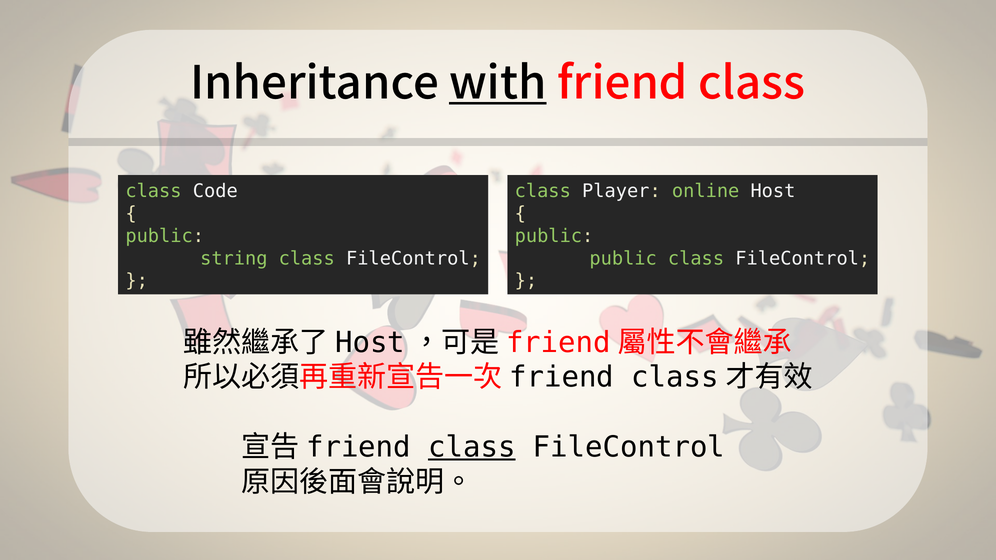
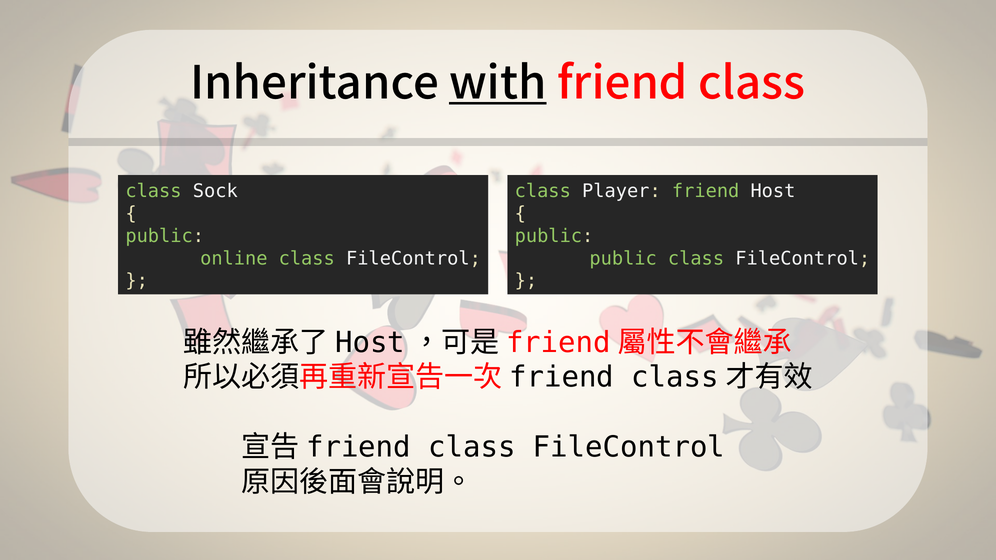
Code: Code -> Sock (215, 191)
Player online: online -> friend (706, 191)
string: string -> online (234, 259)
class underline: present -> none (472, 447)
